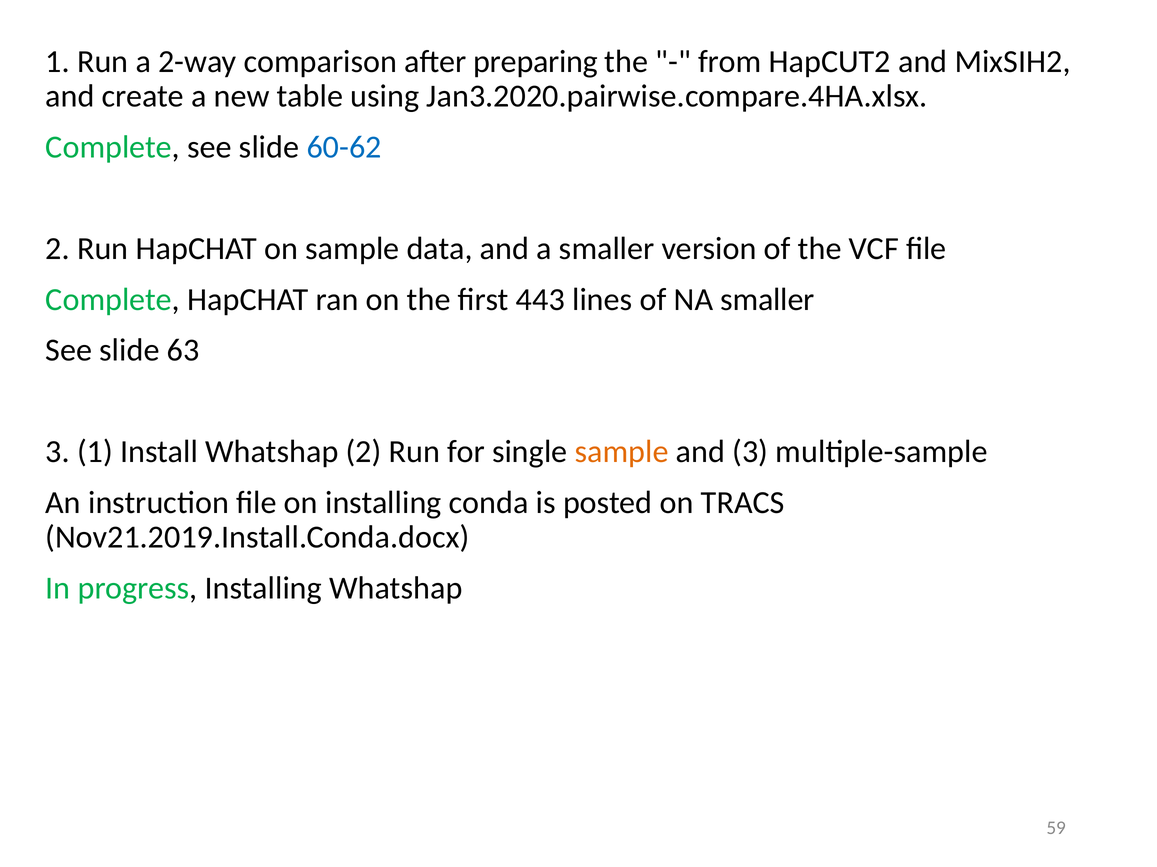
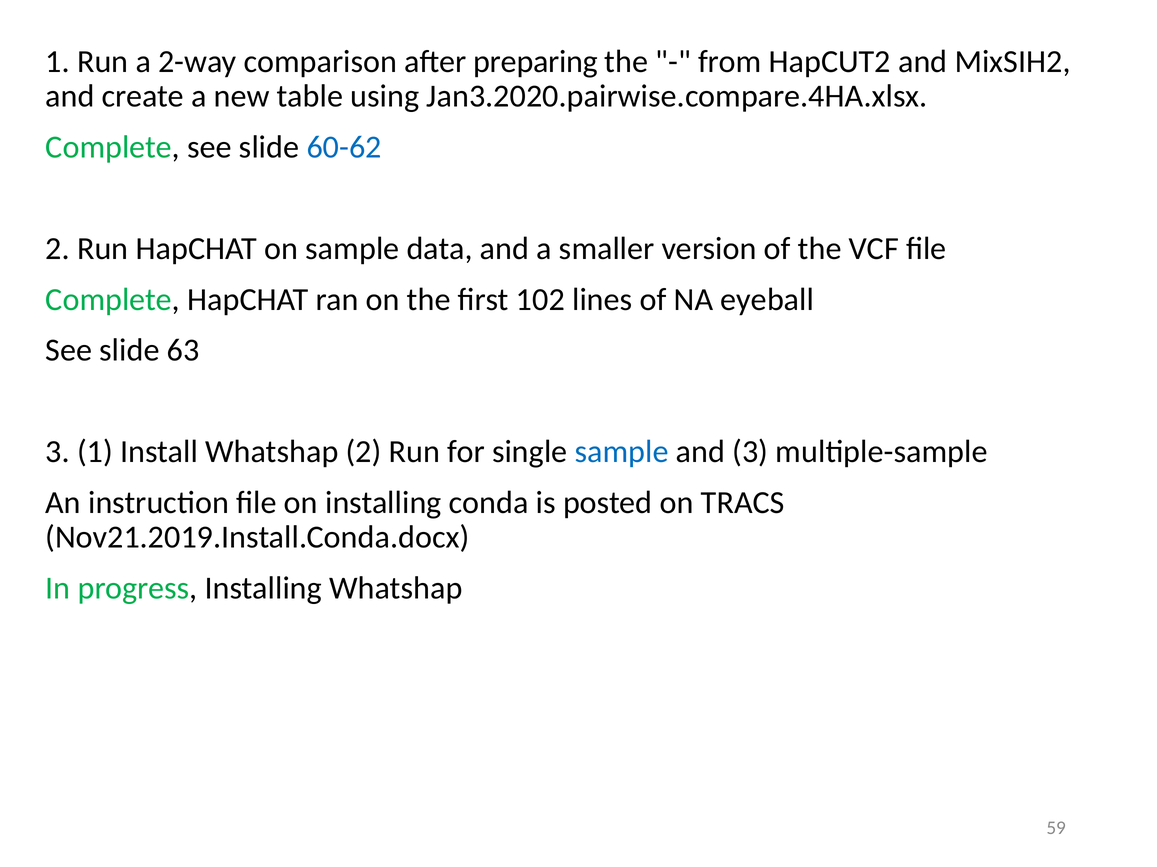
443: 443 -> 102 (540, 300)
NA smaller: smaller -> eyeball (767, 300)
sample colour: orange -> blue (622, 452)
